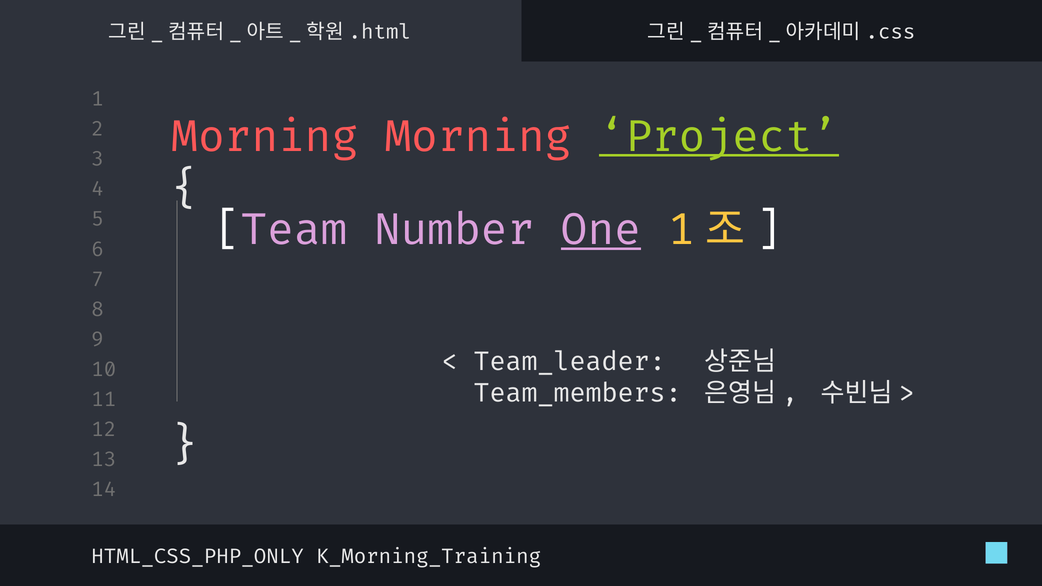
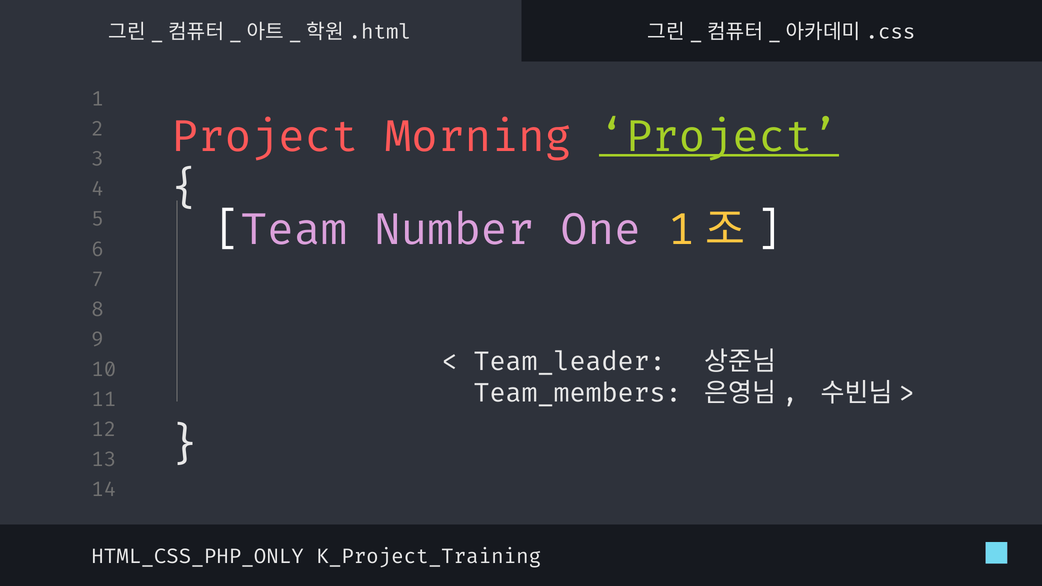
Morning: Morning -> Project (265, 137)
One underline: present -> none (601, 230)
K_Morning_Training: K_Morning_Training -> K_Project_Training (429, 557)
